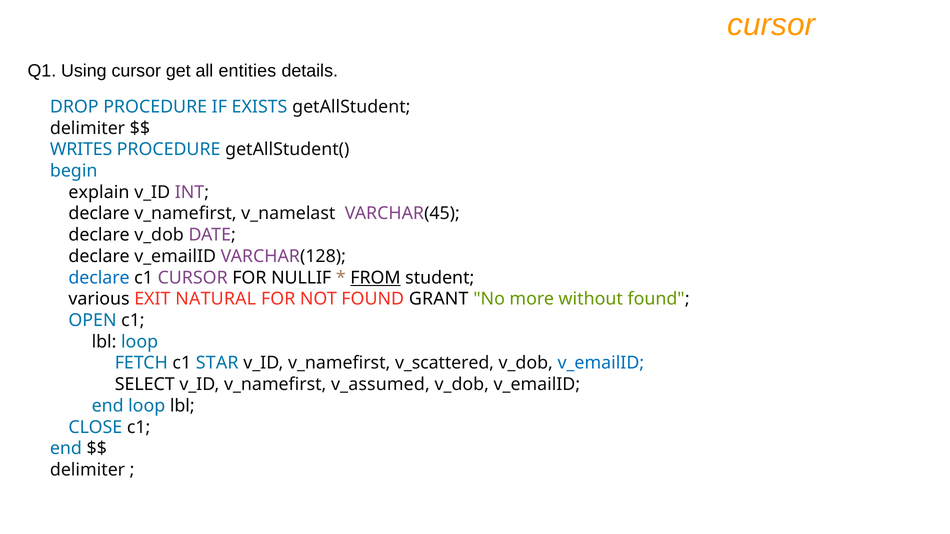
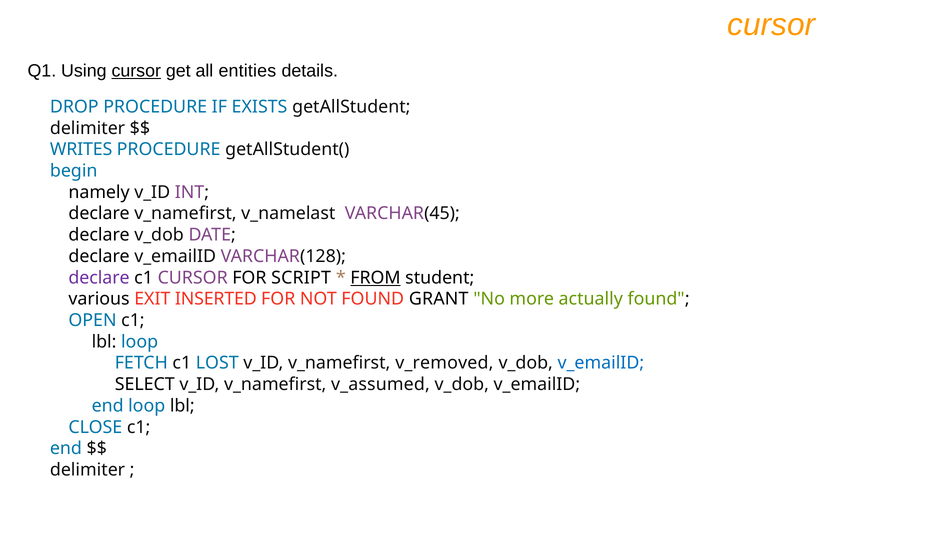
cursor underline: none -> present (136, 71)
explain: explain -> namely (99, 192)
declare colour: blue -> purple (99, 278)
NULLIF: NULLIF -> SCRIPT (301, 278)
NATURAL: NATURAL -> INSERTED (216, 299)
without: without -> actually (591, 299)
STAR: STAR -> LOST (217, 363)
v_scattered: v_scattered -> v_removed (444, 363)
